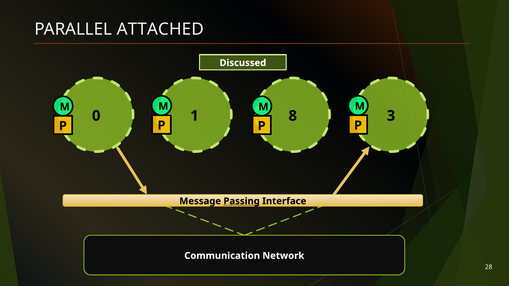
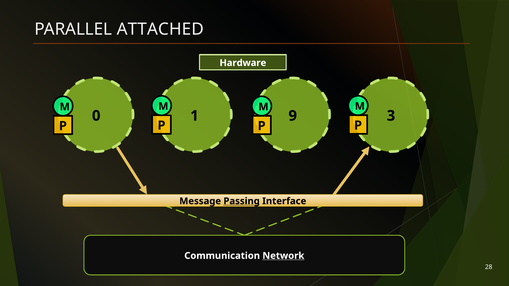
Discussed: Discussed -> Hardware (243, 63)
8: 8 -> 9 (293, 116)
Network underline: none -> present (283, 256)
